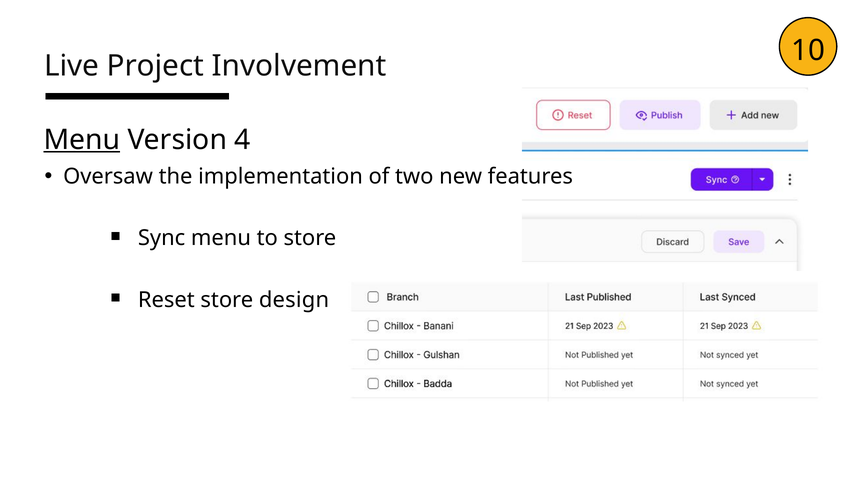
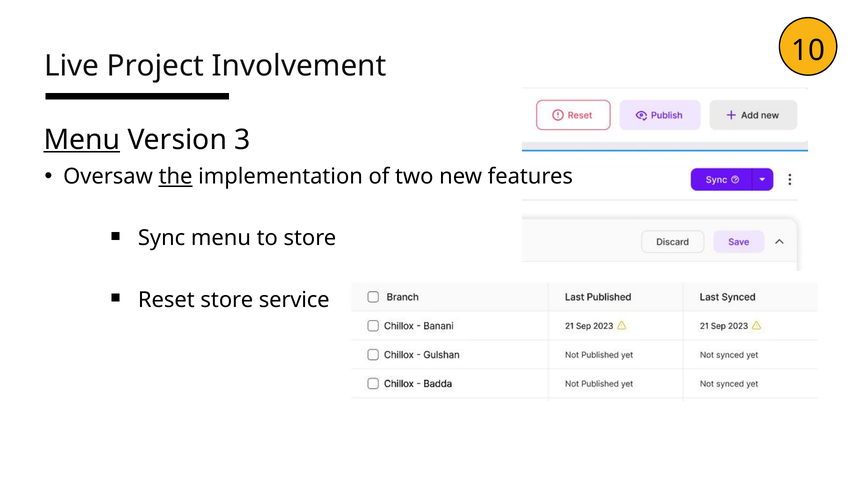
4: 4 -> 3 (242, 140)
the underline: none -> present (176, 177)
design: design -> service (294, 300)
